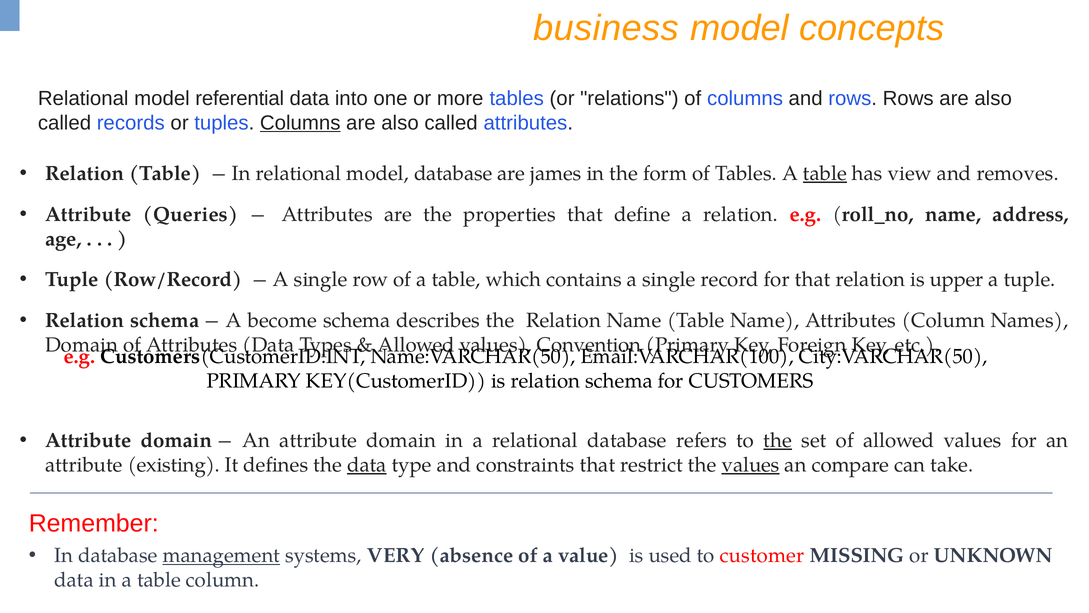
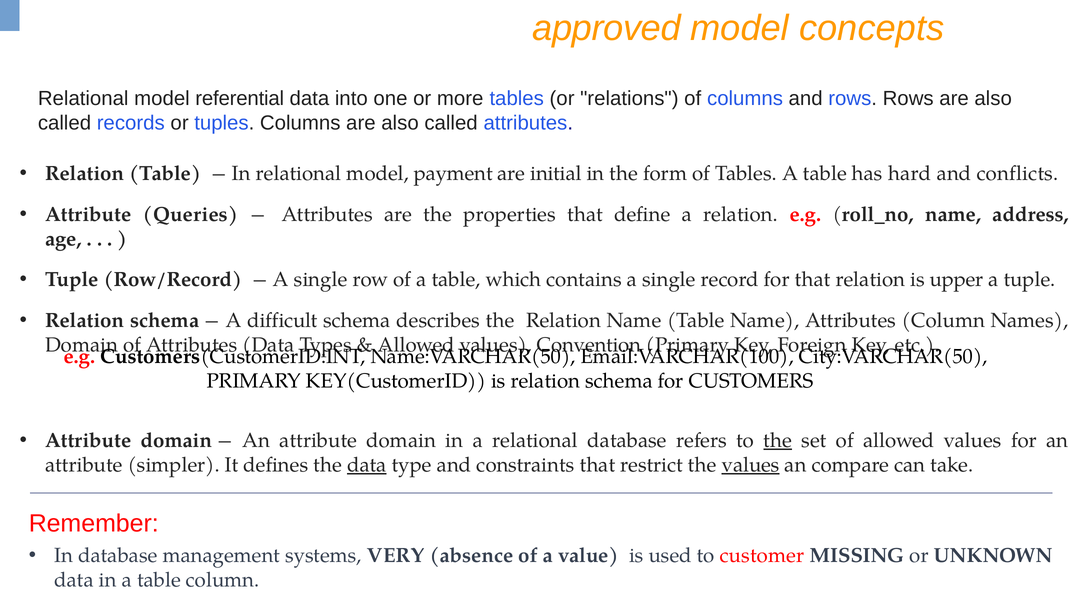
business: business -> approved (607, 28)
Columns underline: present -> none (300, 123)
model database: database -> payment (453, 173)
james: james -> initial (556, 173)
table underline: present -> none (825, 173)
view: view -> hard (910, 173)
removes: removes -> conflicts (1017, 173)
become: become -> difficult (282, 320)
existing: existing -> simpler (174, 465)
management underline: present -> none (221, 555)
